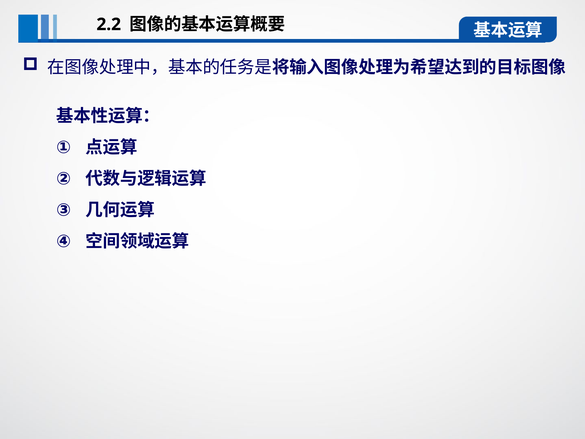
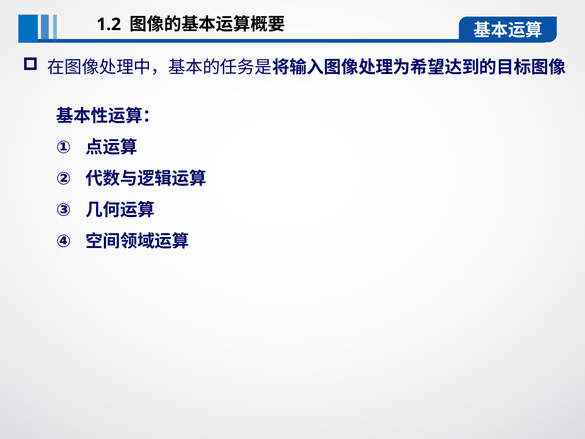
2.2: 2.2 -> 1.2 (109, 24)
